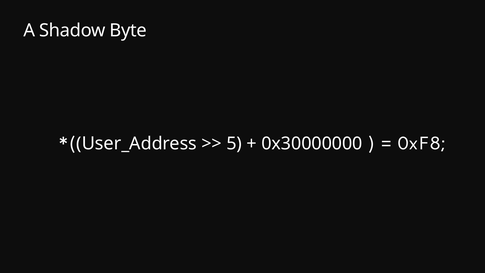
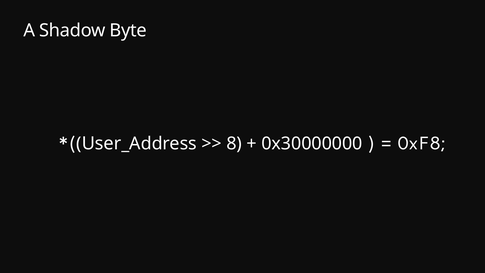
5: 5 -> 8 (234, 144)
